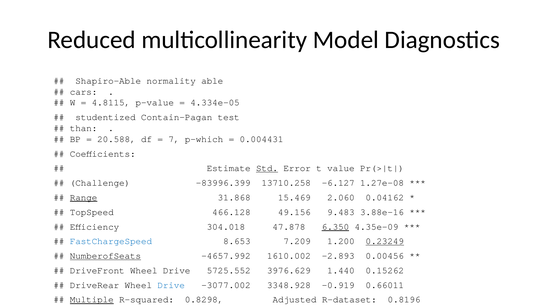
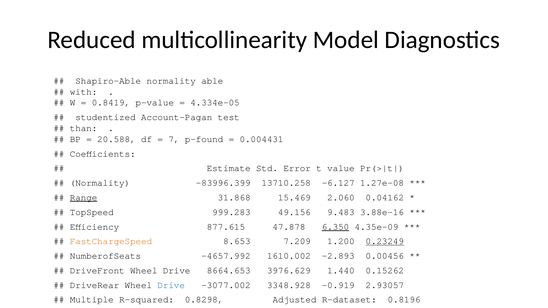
cars: cars -> with (84, 92)
4.8115: 4.8115 -> 0.8419 (111, 103)
Contain-Pagan: Contain-Pagan -> Account-Pagan (177, 117)
p-which: p-which -> p-found (204, 139)
Std underline: present -> none (267, 168)
Challenge: Challenge -> Normality (100, 183)
466.128: 466.128 -> 999.283 (231, 212)
304.018: 304.018 -> 877.615 (226, 227)
FastChargeSpeed colour: blue -> orange (111, 241)
NumberofSeats underline: present -> none (105, 256)
5725.552: 5725.552 -> 8664.653 (229, 271)
0.66011: 0.66011 -> 2.93057 (385, 285)
Multiple underline: present -> none (92, 300)
